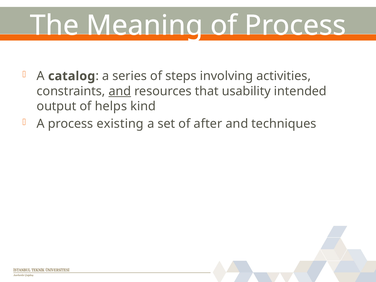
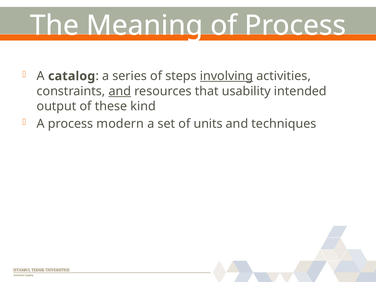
involving underline: none -> present (226, 76)
helps: helps -> these (111, 106)
existing: existing -> modern (120, 124)
after: after -> units (208, 124)
